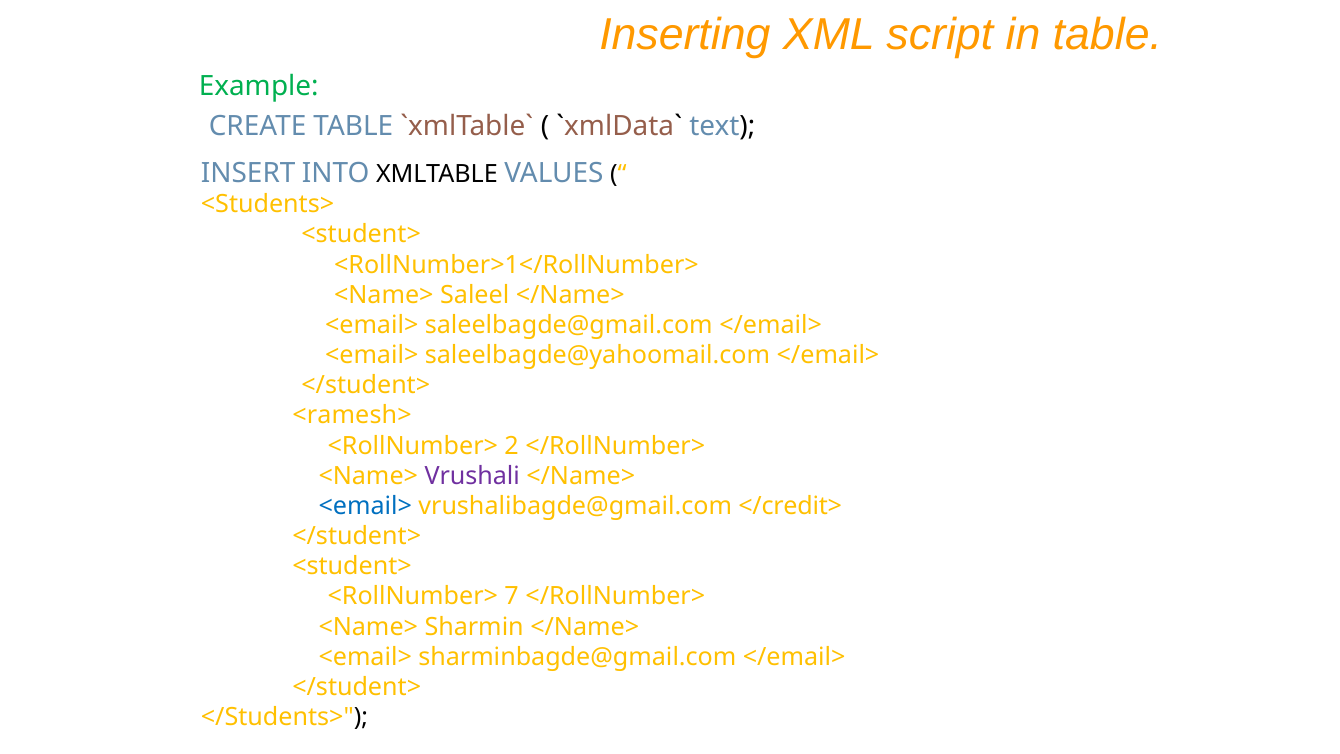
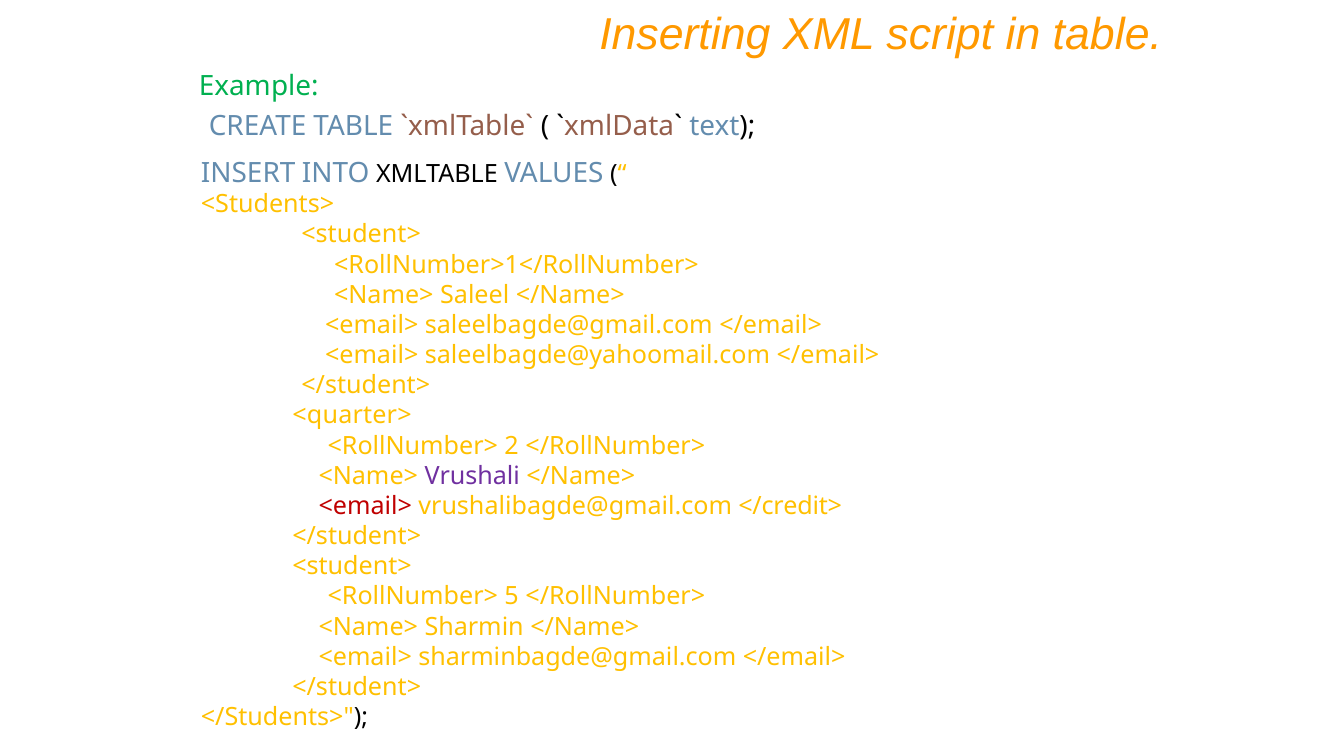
<ramesh>: <ramesh> -> <quarter> (352, 416)
<email> colour: blue -> red (365, 506)
7: 7 -> 5 (512, 596)
